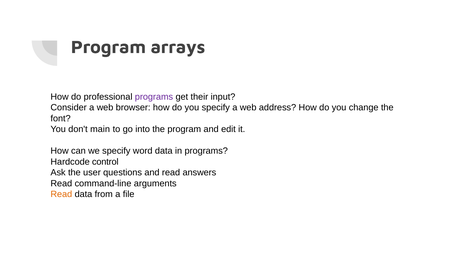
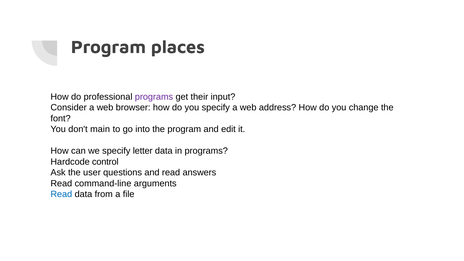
arrays: arrays -> places (178, 47)
word: word -> letter (143, 151)
Read colour: orange -> blue (61, 194)
